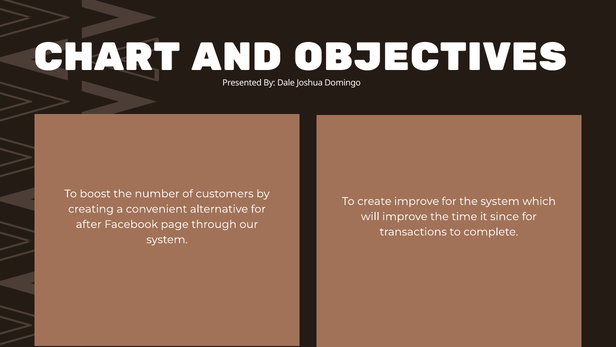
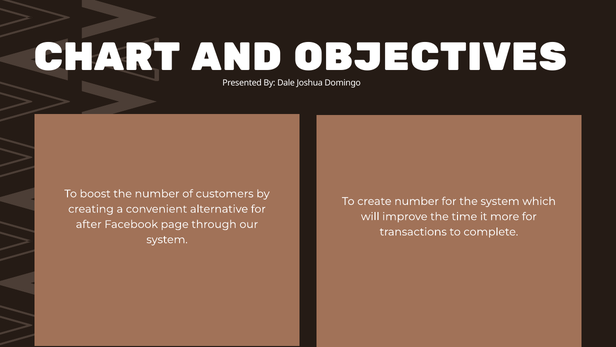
create improve: improve -> number (417, 201)
since: since -> more (505, 216)
